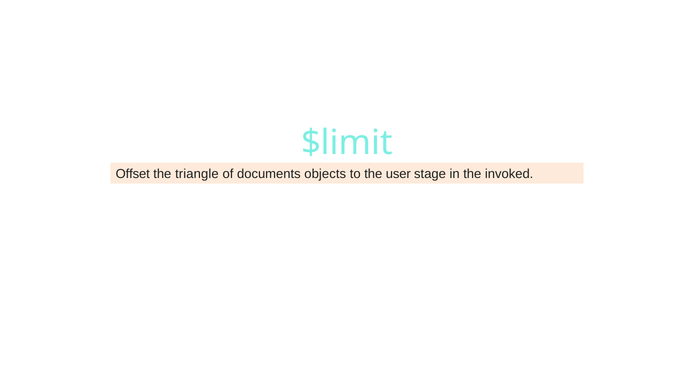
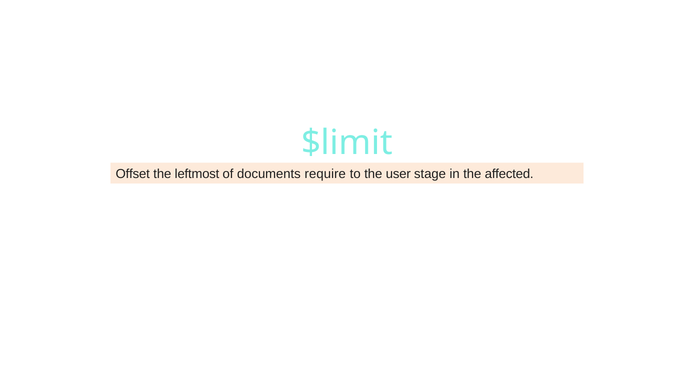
triangle: triangle -> leftmost (197, 174)
objects: objects -> require (325, 174)
invoked: invoked -> affected (509, 174)
